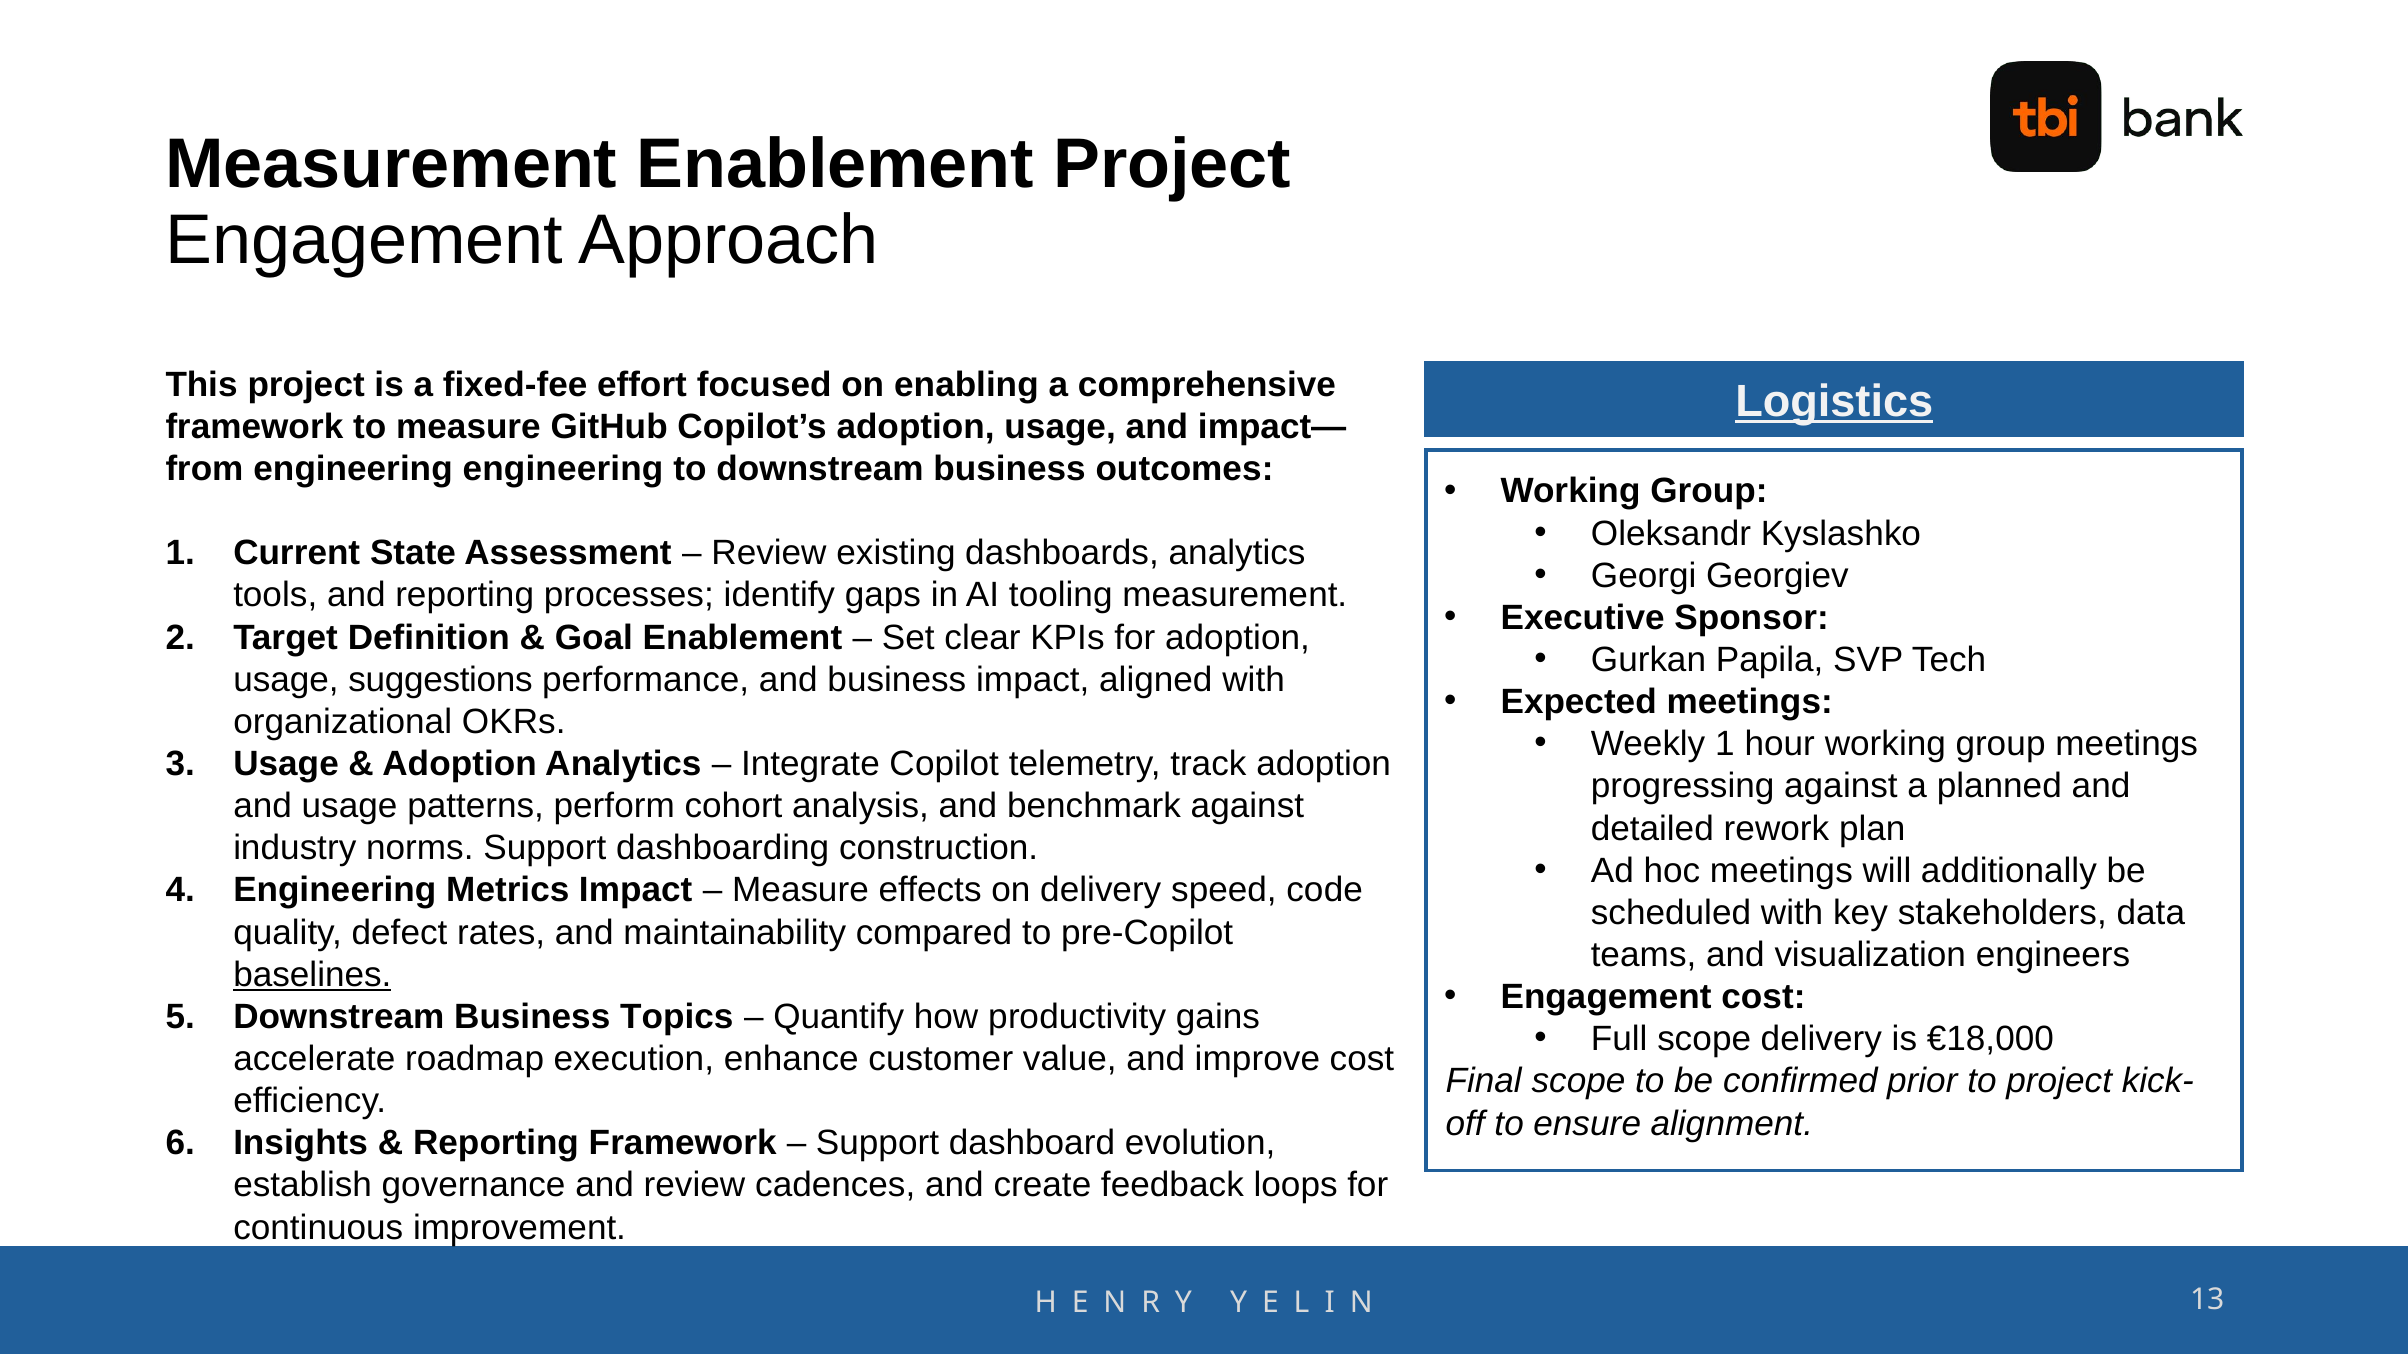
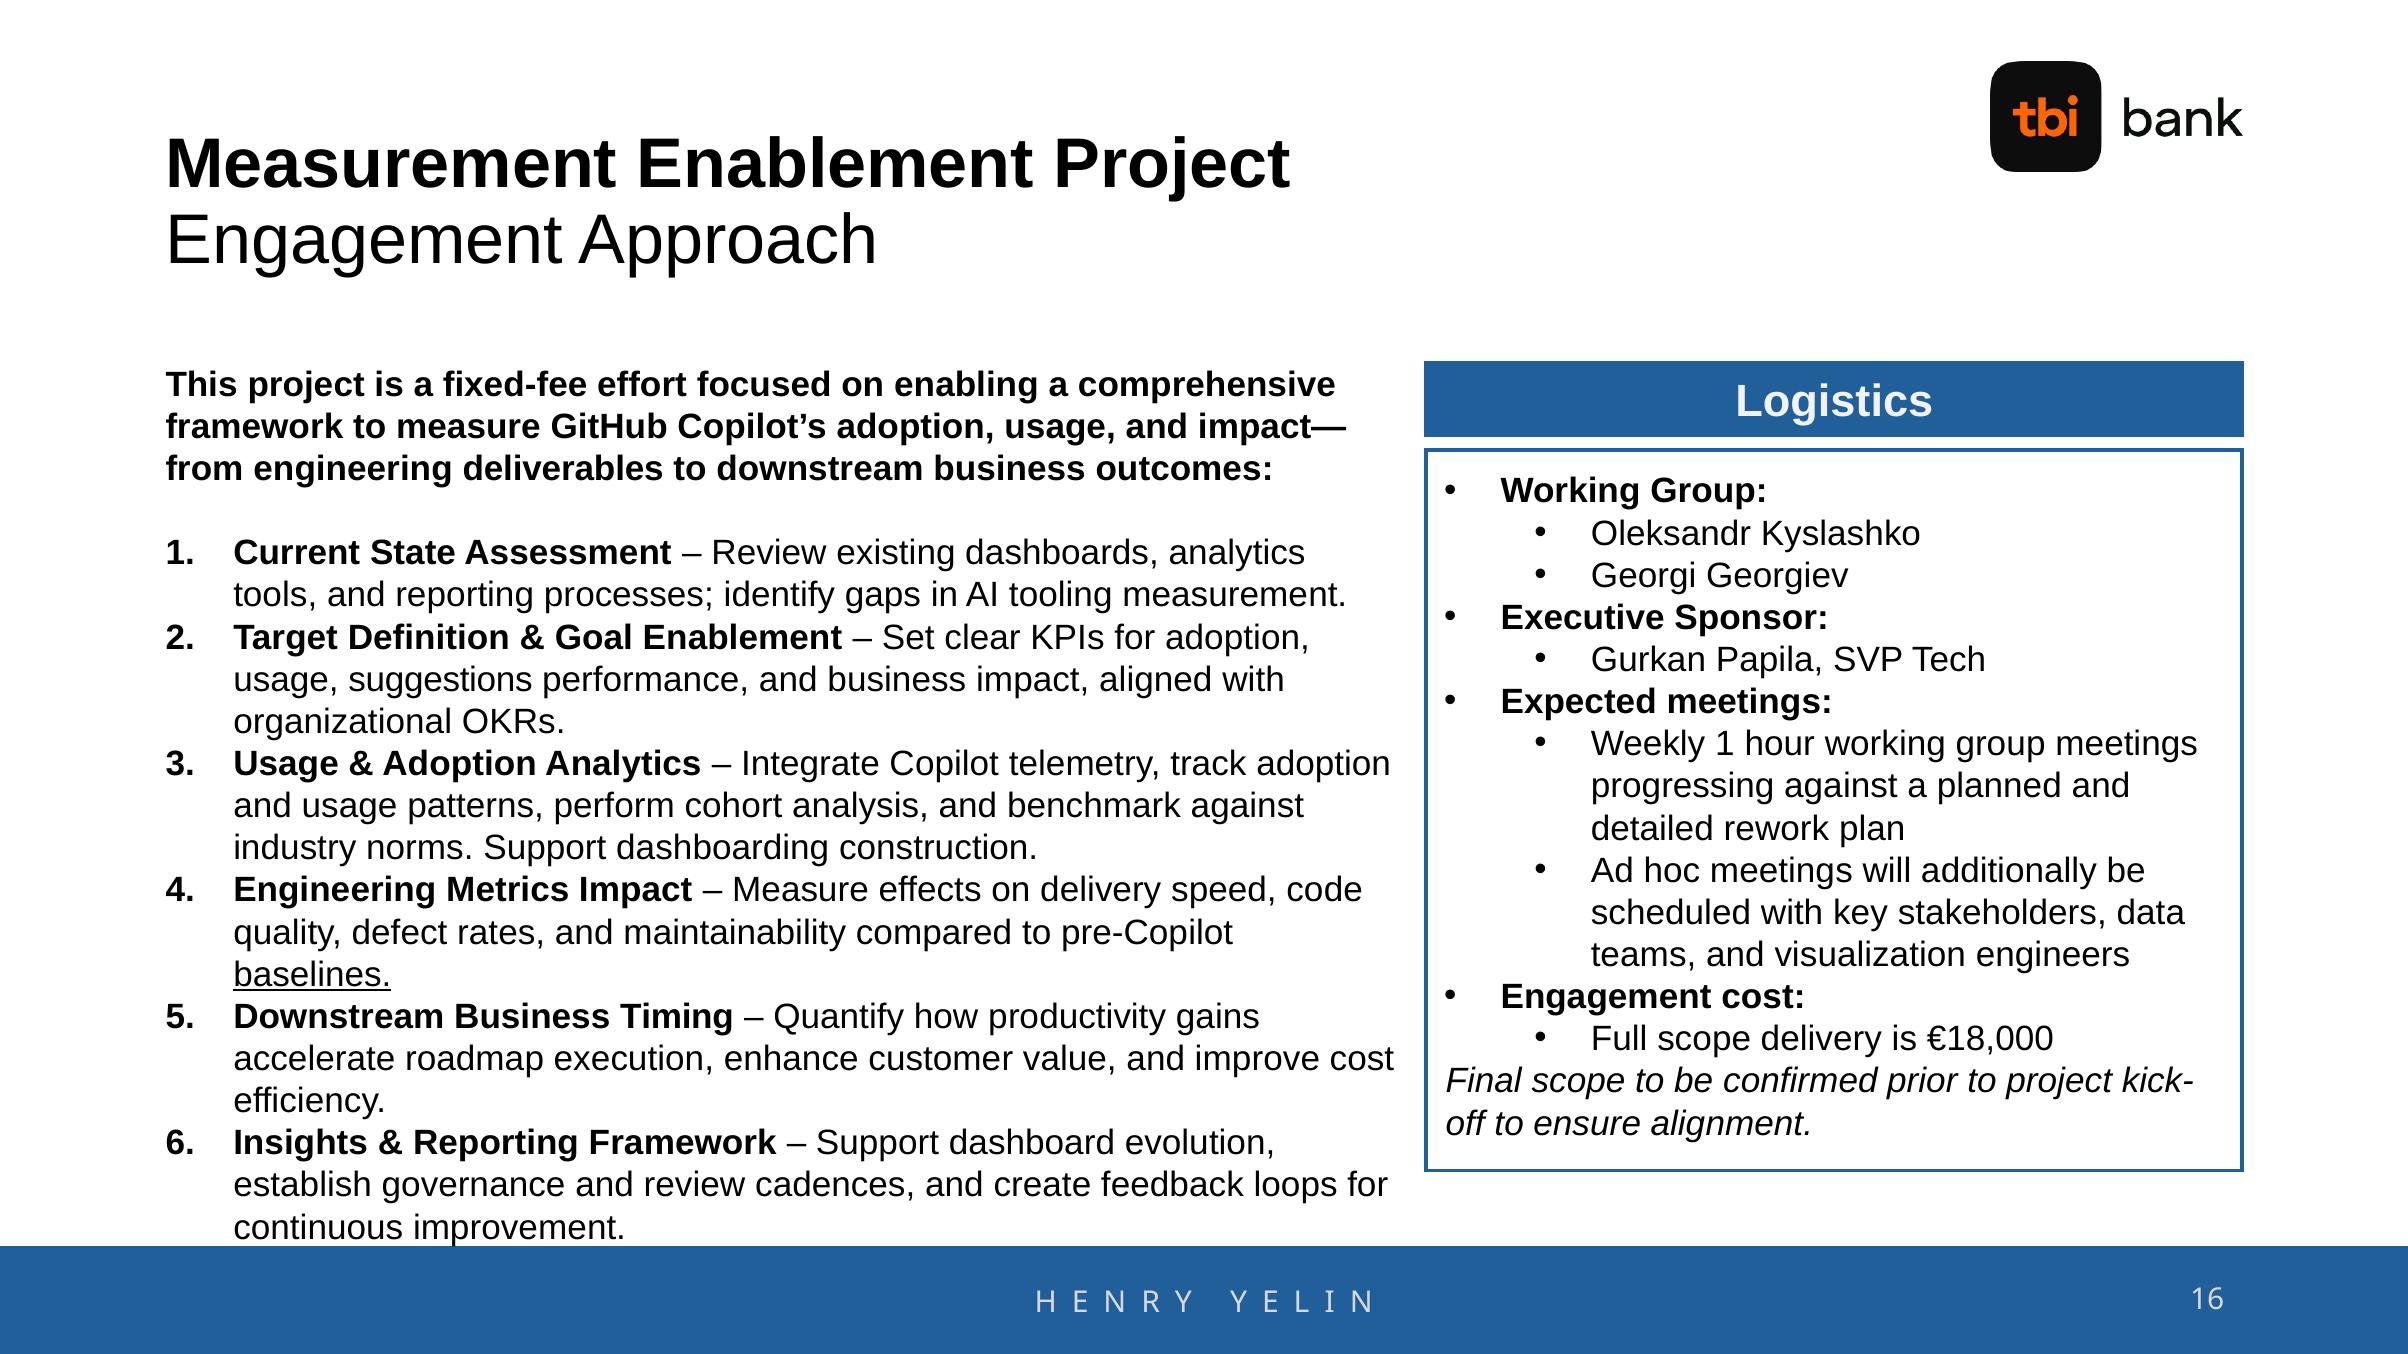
Logistics underline: present -> none (1834, 402)
engineering engineering: engineering -> deliverables (563, 469)
Topics: Topics -> Timing (677, 1017)
13: 13 -> 16 (2207, 1300)
